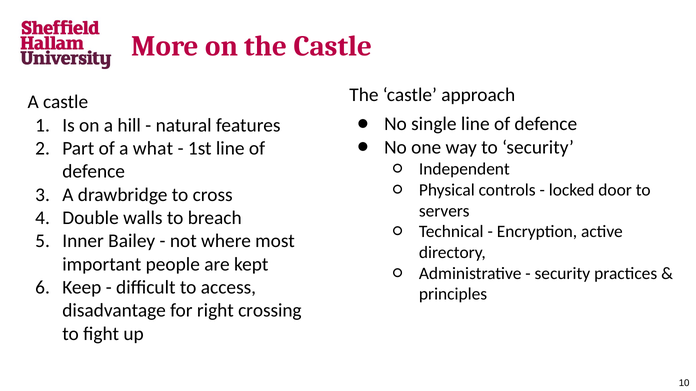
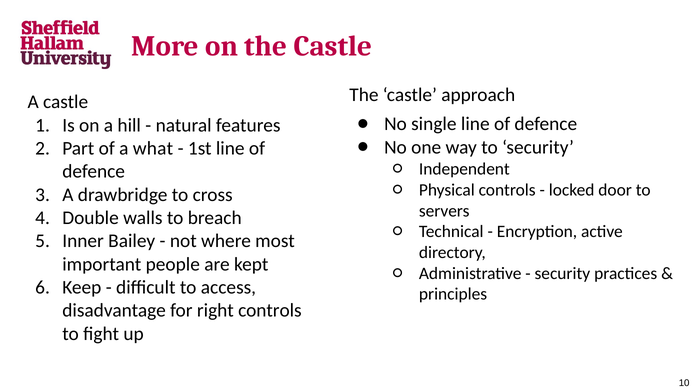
right crossing: crossing -> controls (270, 311)
